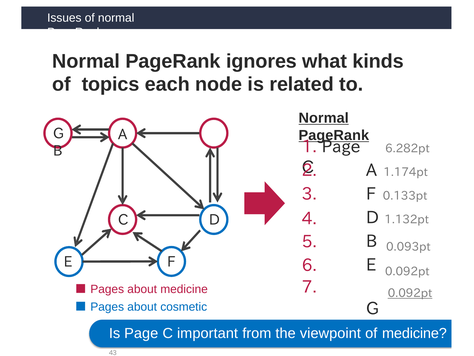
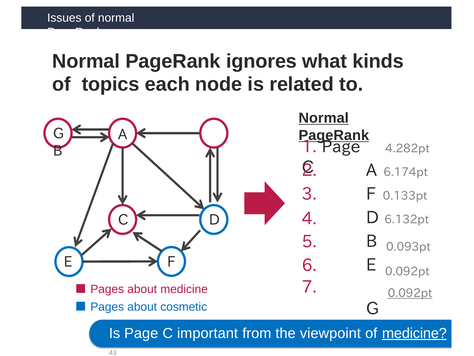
6.282pt: 6.282pt -> 4.282pt (407, 149)
1.174pt: 1.174pt -> 6.174pt (406, 172)
1.132pt: 1.132pt -> 6.132pt (407, 219)
medicine underline: none -> present (414, 333)
